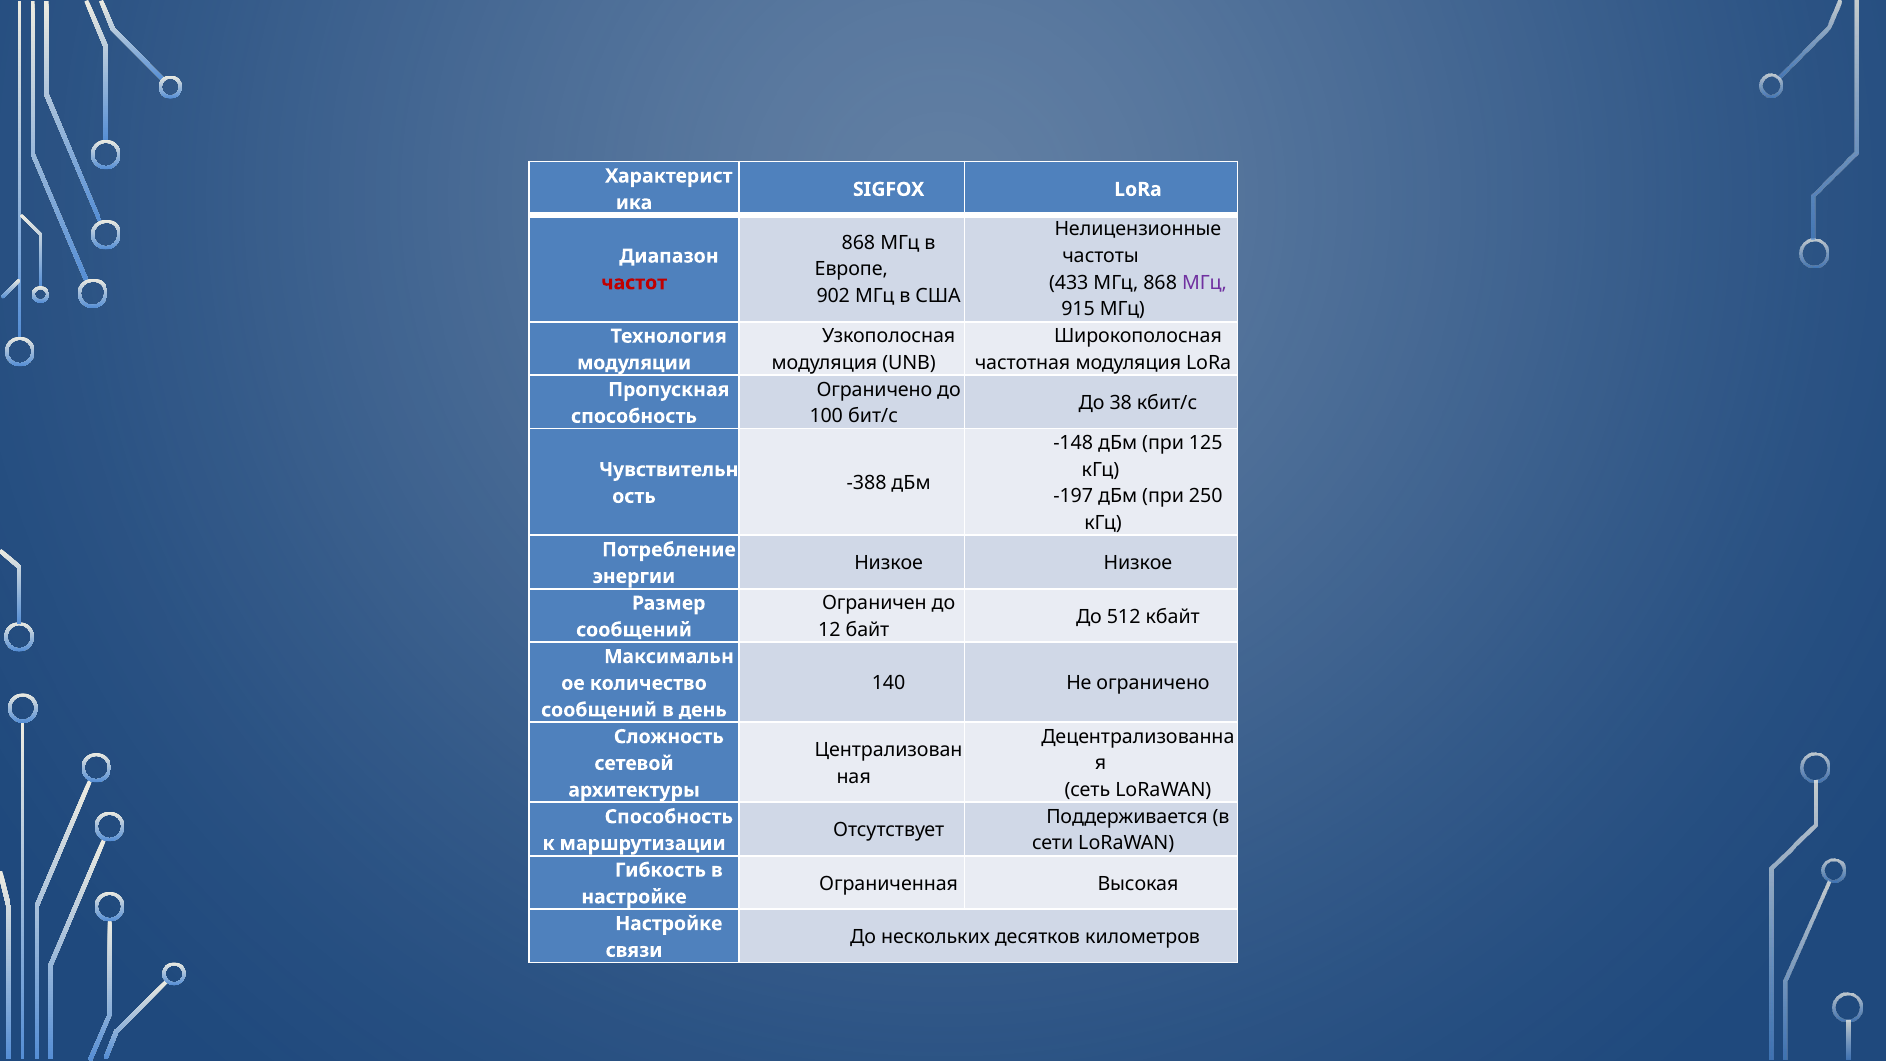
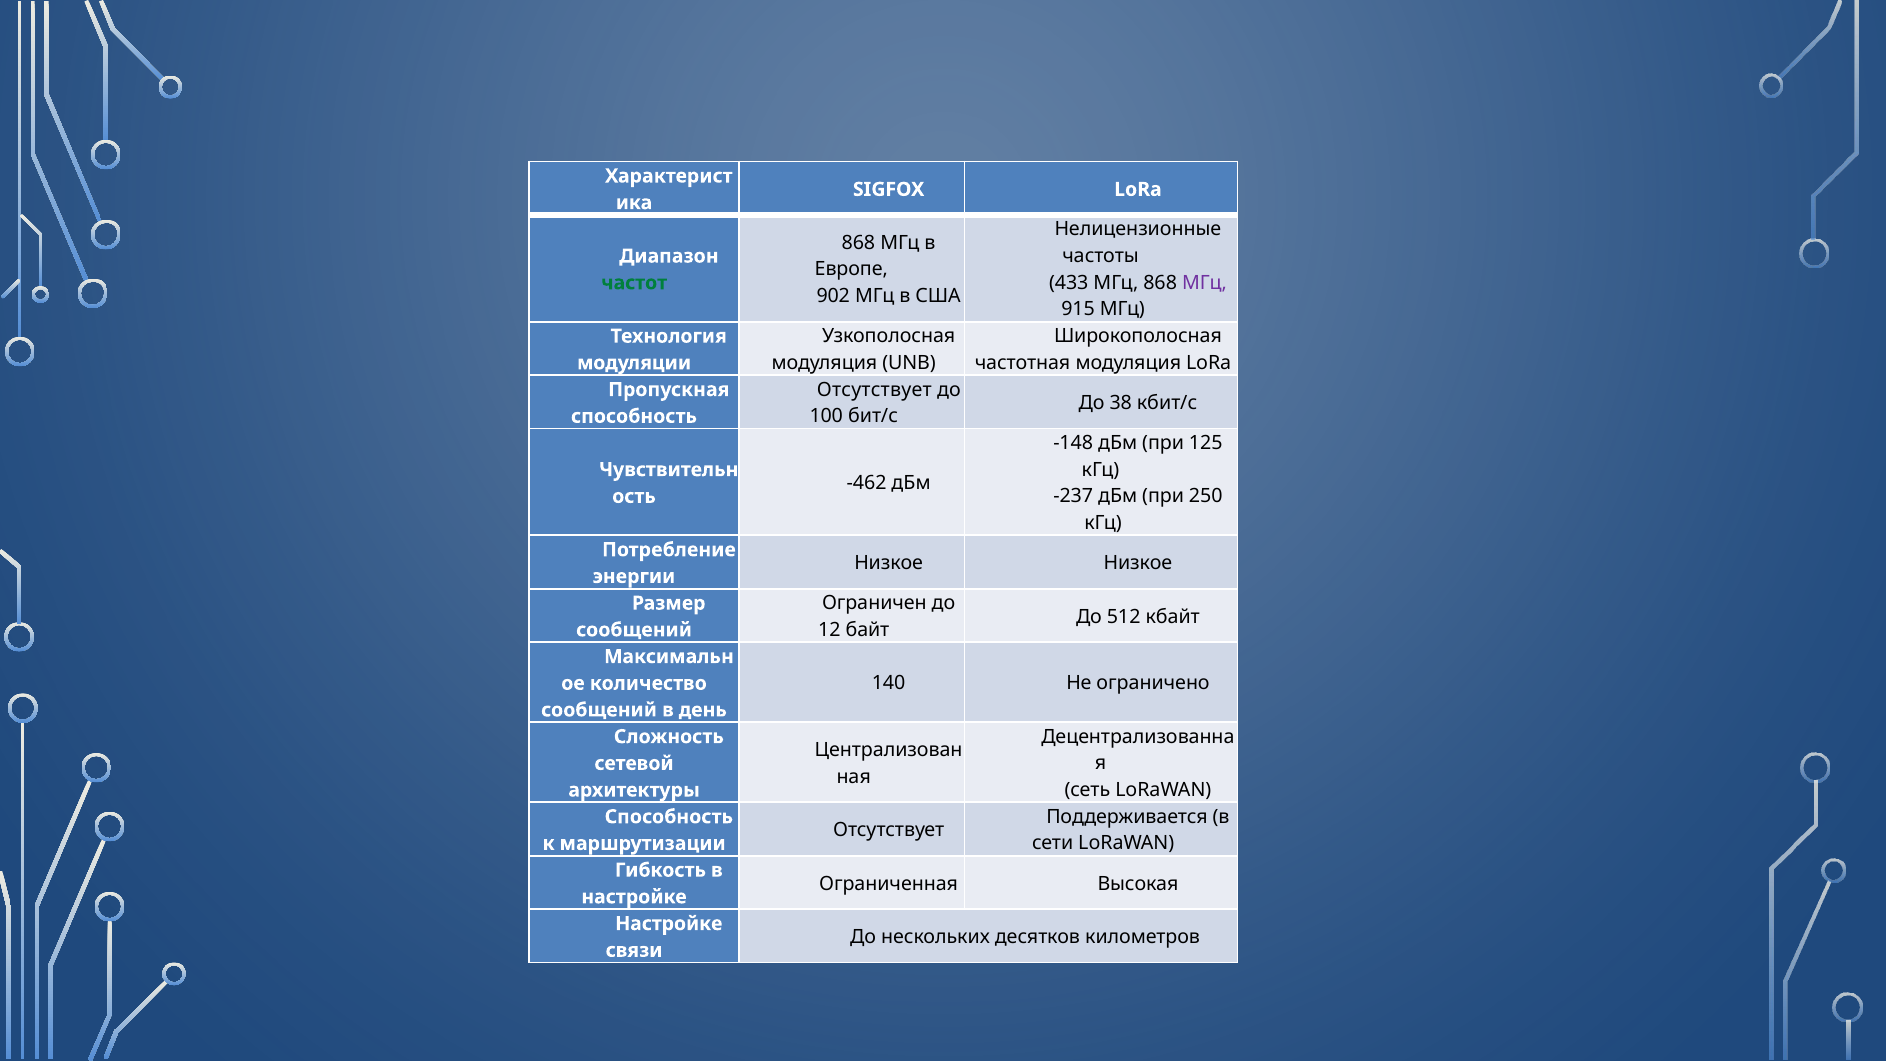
частот colour: red -> green (634, 283)
Ограничено: Ограничено -> Отсутствует (874, 390)
-388: -388 -> -462 (867, 483)
-197: -197 -> -237 (1073, 496)
